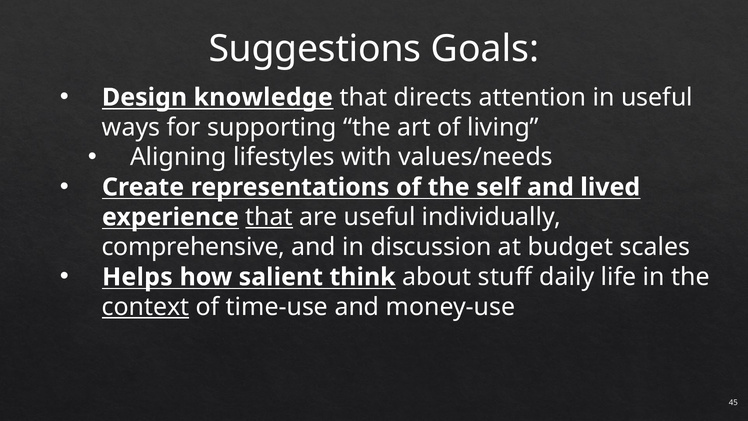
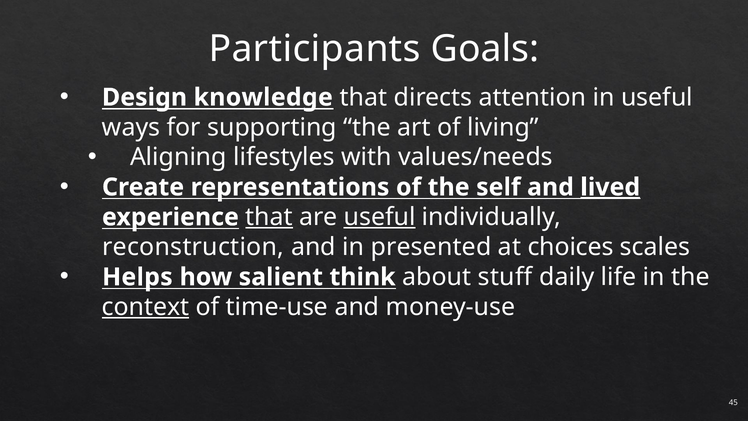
Suggestions: Suggestions -> Participants (315, 49)
lived underline: none -> present (610, 187)
useful underline: none -> present (380, 217)
comprehensive: comprehensive -> reconstruction (193, 247)
discussion: discussion -> presented (431, 247)
budget: budget -> choices (571, 247)
